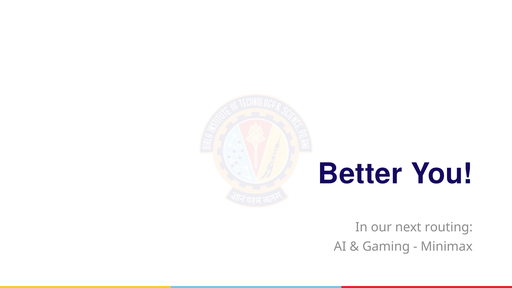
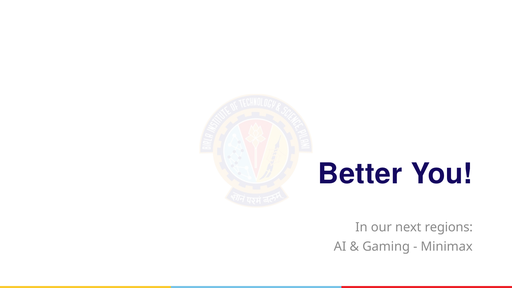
routing: routing -> regions (449, 227)
